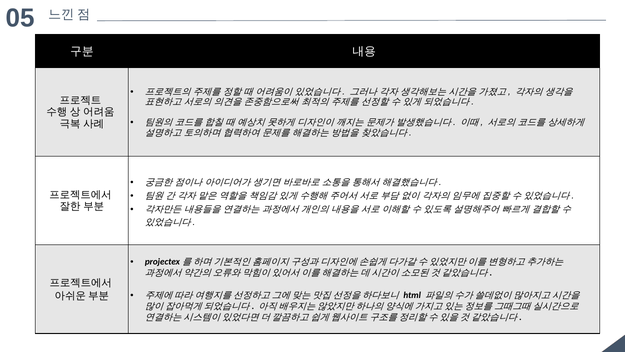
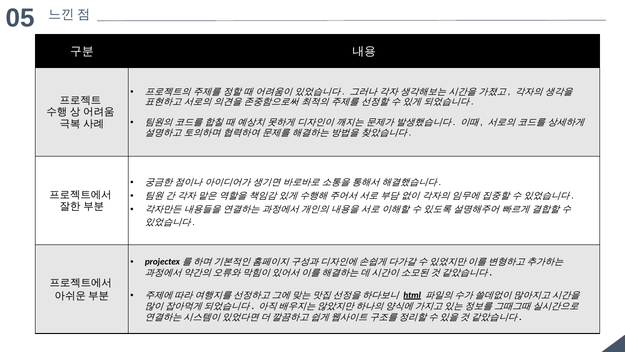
html underline: none -> present (412, 295)
